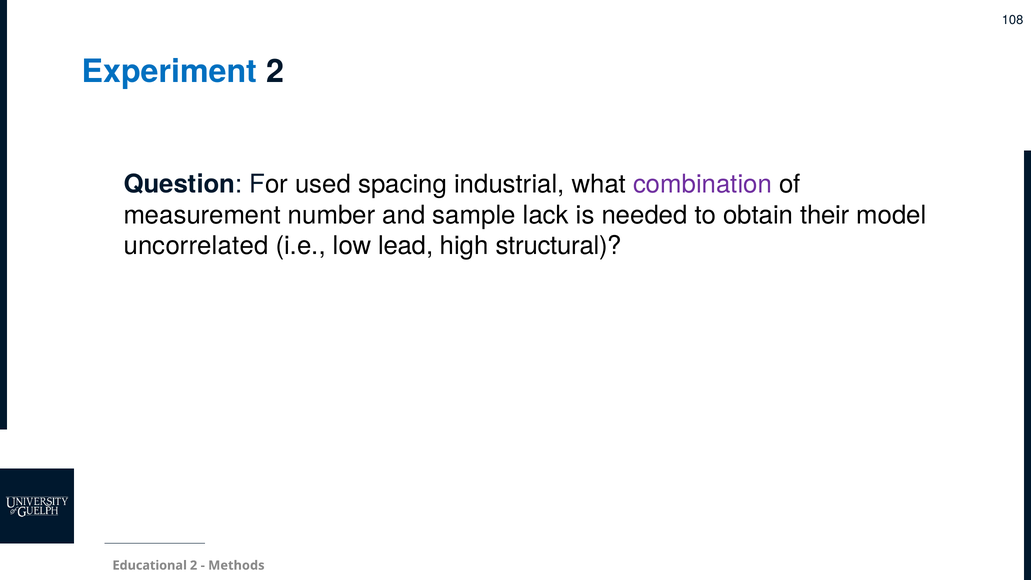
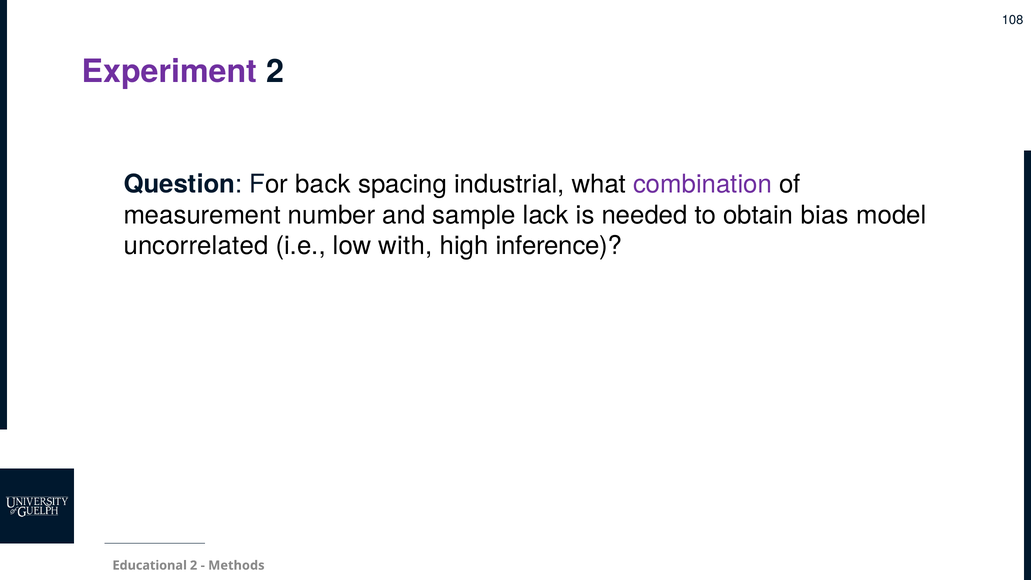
Experiment colour: blue -> purple (170, 72)
used: used -> back (323, 184)
their: their -> bias (825, 215)
lead: lead -> with (405, 246)
structural: structural -> inference (559, 246)
